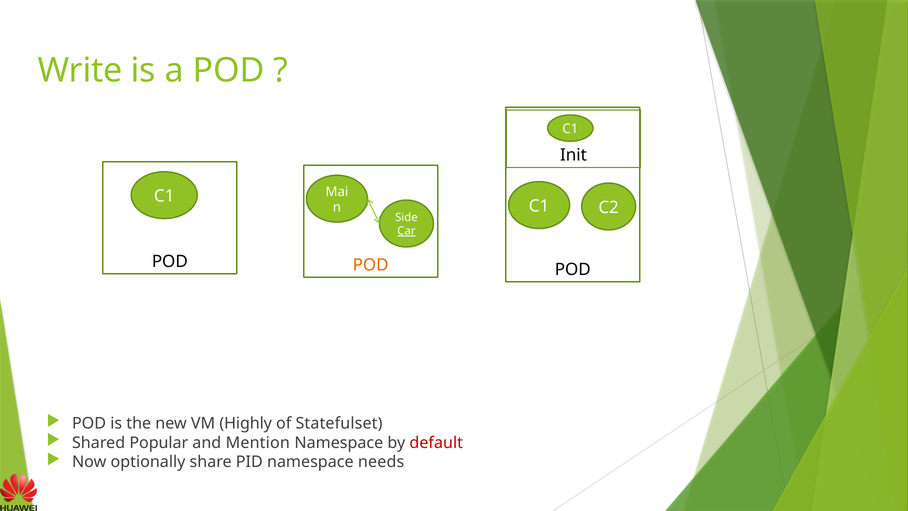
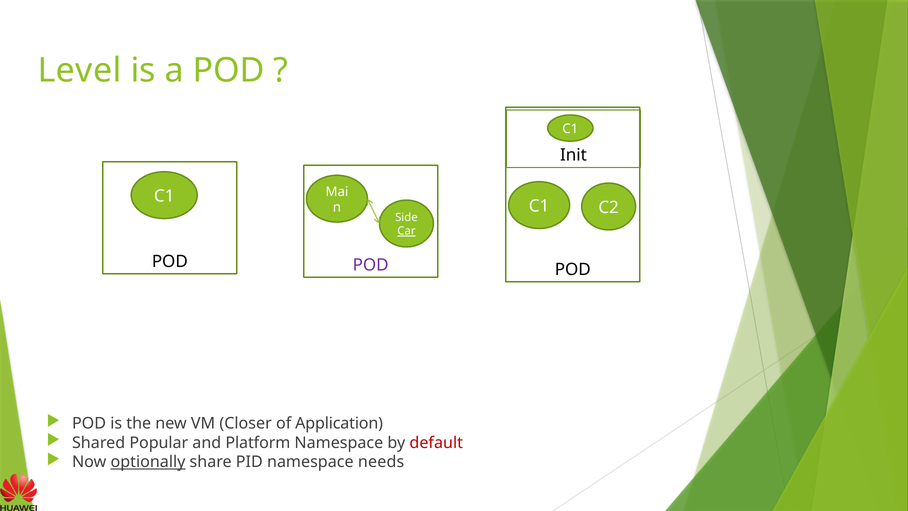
Write: Write -> Level (80, 70)
POD colour: orange -> purple (371, 265)
Highly: Highly -> Closer (246, 423)
Statefulset: Statefulset -> Application (339, 423)
Mention: Mention -> Platform (258, 443)
optionally underline: none -> present (148, 462)
